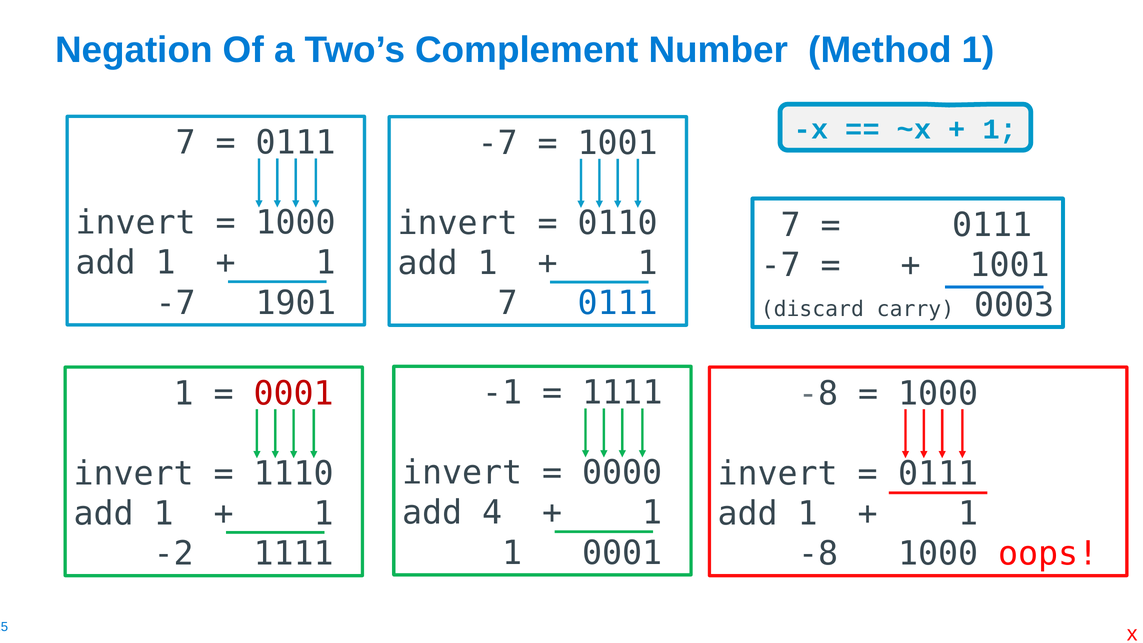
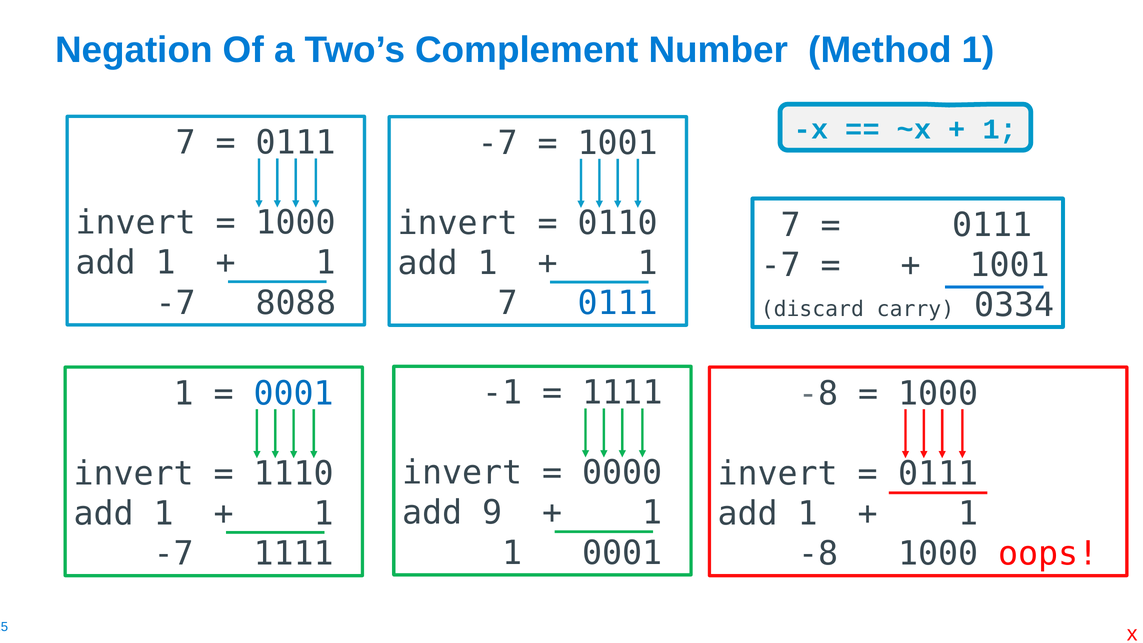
1901: 1901 -> 8088 (296, 303)
0003: 0003 -> 0334 (1014, 305)
0001 colour: red -> blue (294, 394)
4: 4 -> 9 (492, 513)
-2: -2 -> -7 (174, 554)
